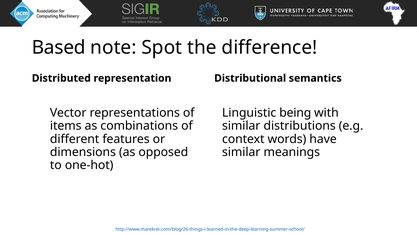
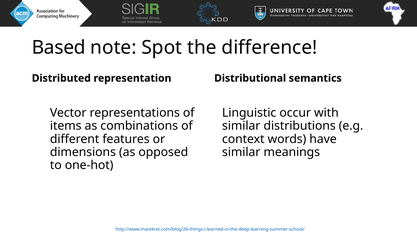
being: being -> occur (295, 113)
